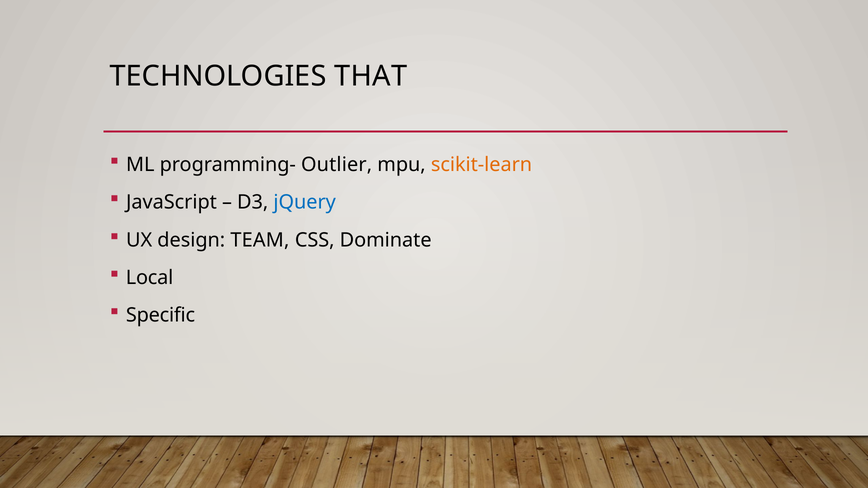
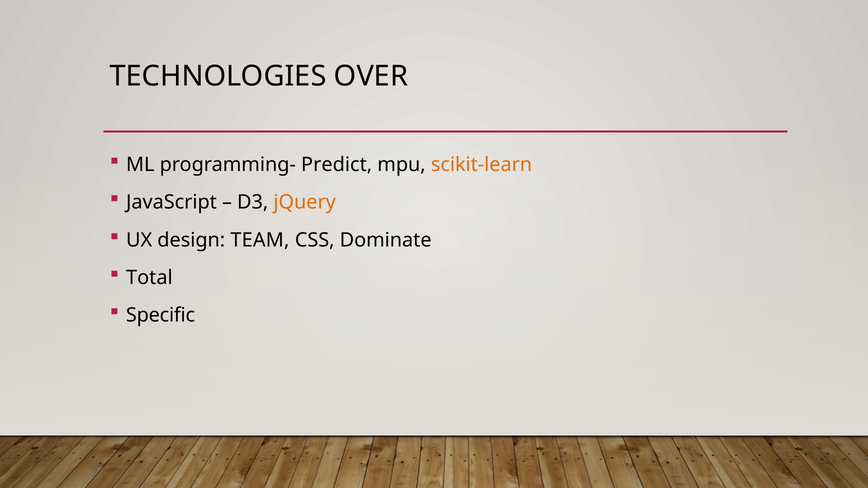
THAT: THAT -> OVER (371, 76)
Outlier: Outlier -> Predict (337, 165)
jQuery colour: blue -> orange (305, 203)
Local: Local -> Total (149, 278)
